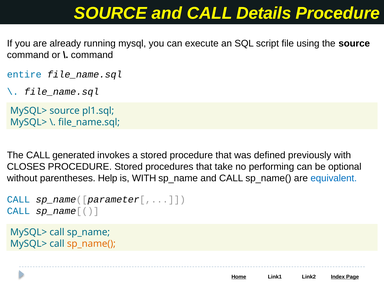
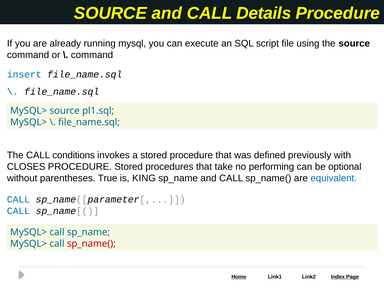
entire: entire -> insert (24, 74)
generated: generated -> conditions (74, 155)
Help: Help -> True (108, 178)
is WITH: WITH -> KING (144, 178)
sp_name( colour: orange -> red (91, 244)
